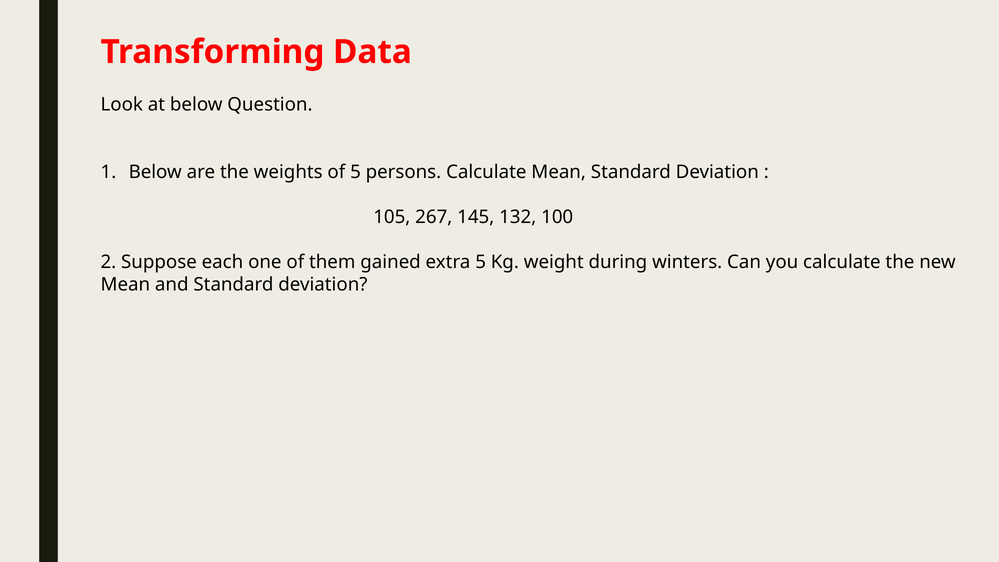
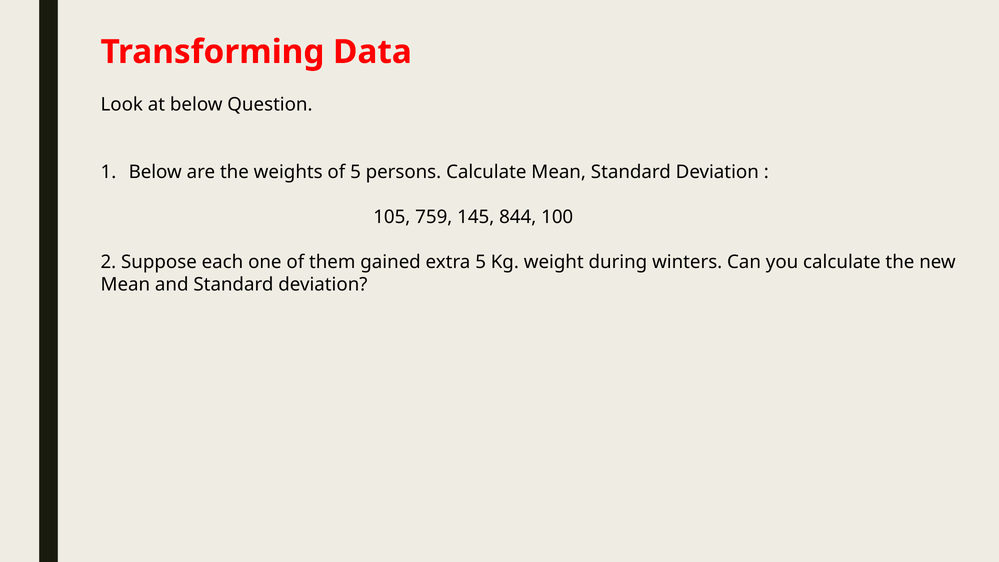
267: 267 -> 759 (434, 217)
132: 132 -> 844 (518, 217)
